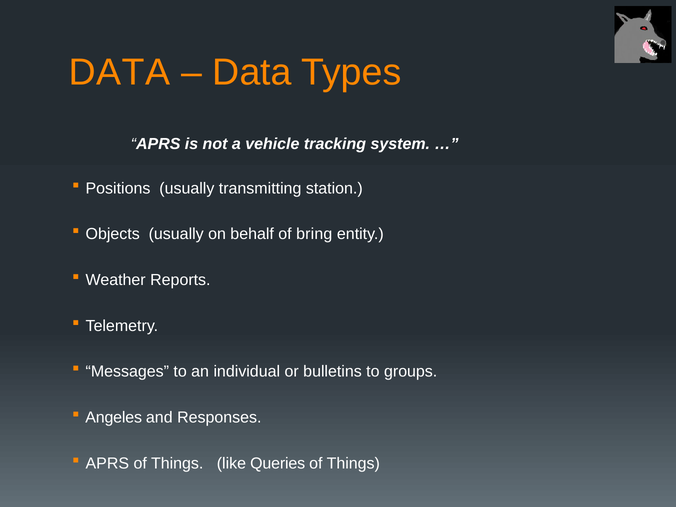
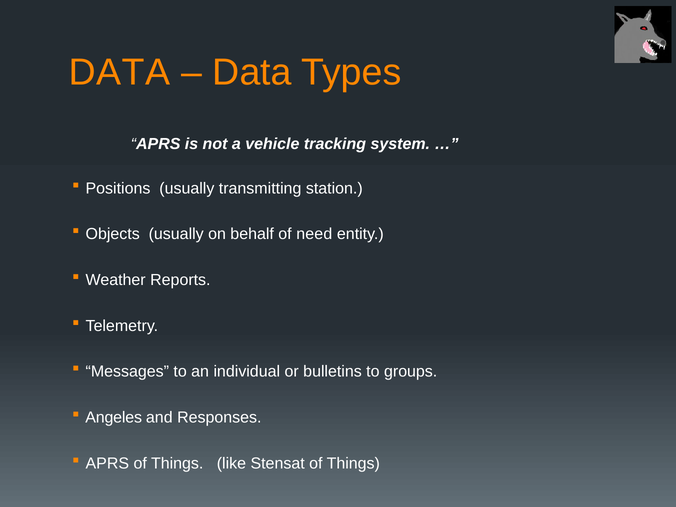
bring: bring -> need (314, 234)
Queries: Queries -> Stensat (278, 463)
